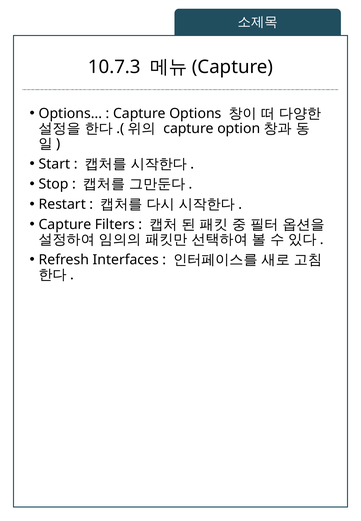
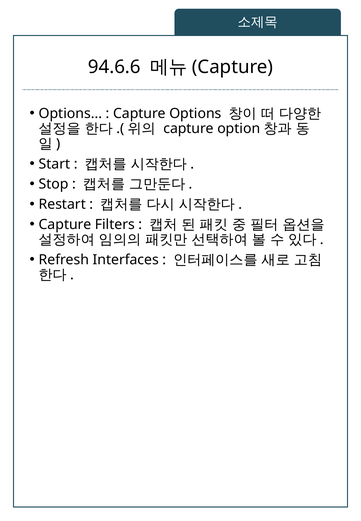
10.7.3: 10.7.3 -> 94.6.6 (114, 67)
